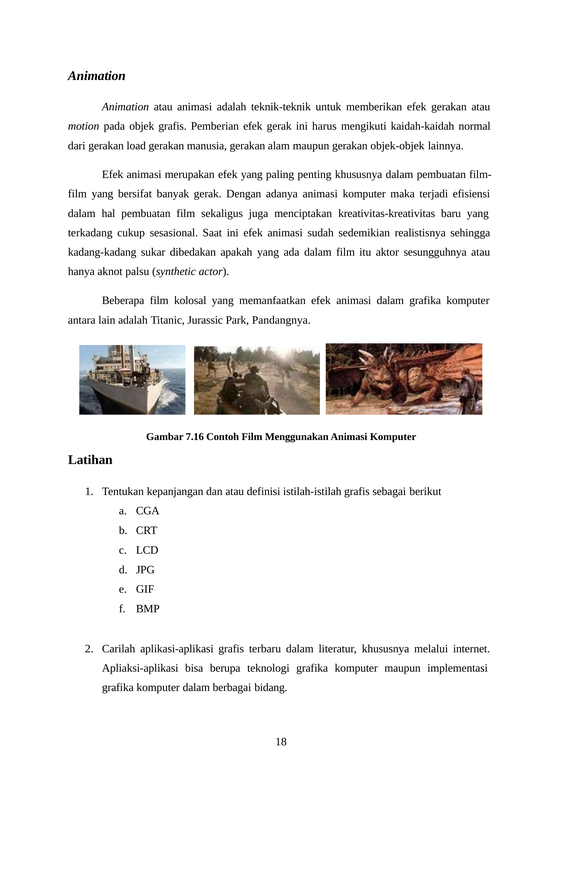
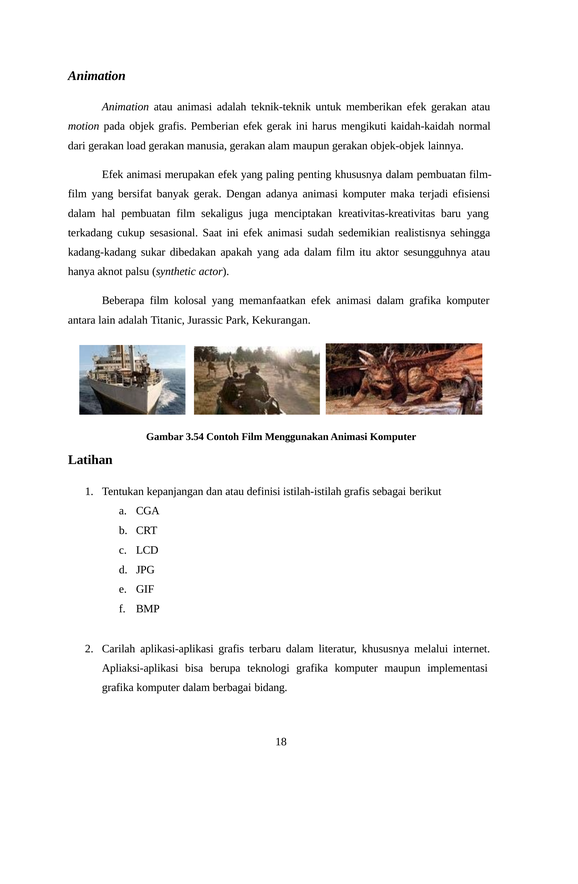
Pandangnya: Pandangnya -> Kekurangan (281, 320)
7.16: 7.16 -> 3.54 (195, 437)
